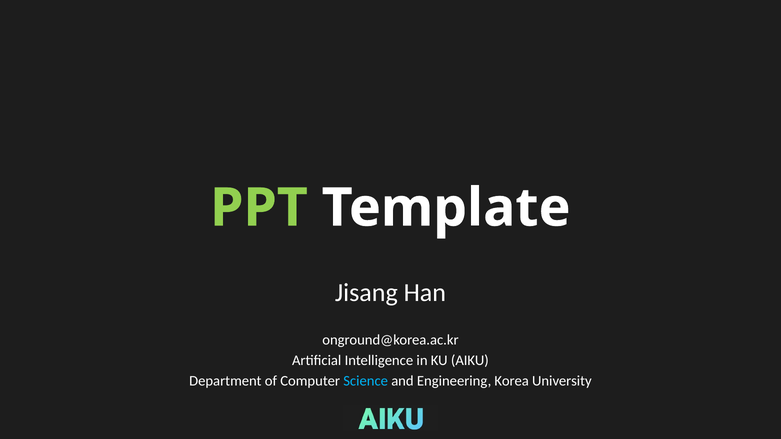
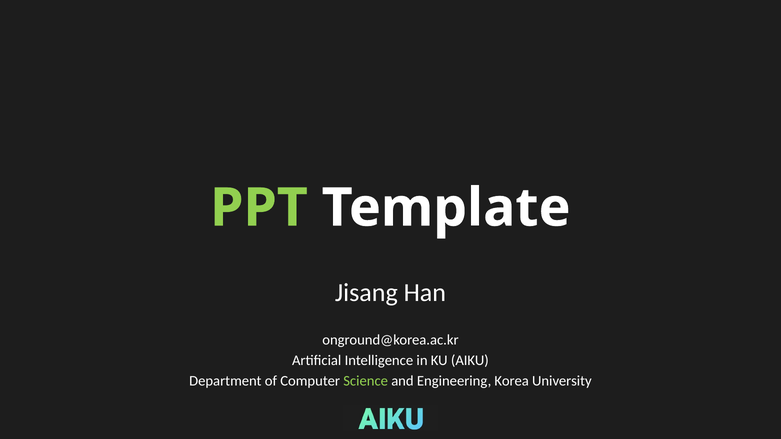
Science colour: light blue -> light green (366, 381)
